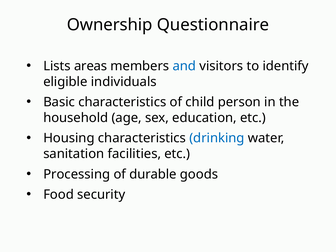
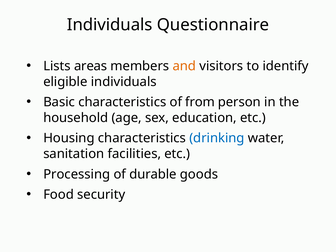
Ownership: Ownership -> Individuals (110, 25)
and colour: blue -> orange (184, 66)
child: child -> from (200, 102)
